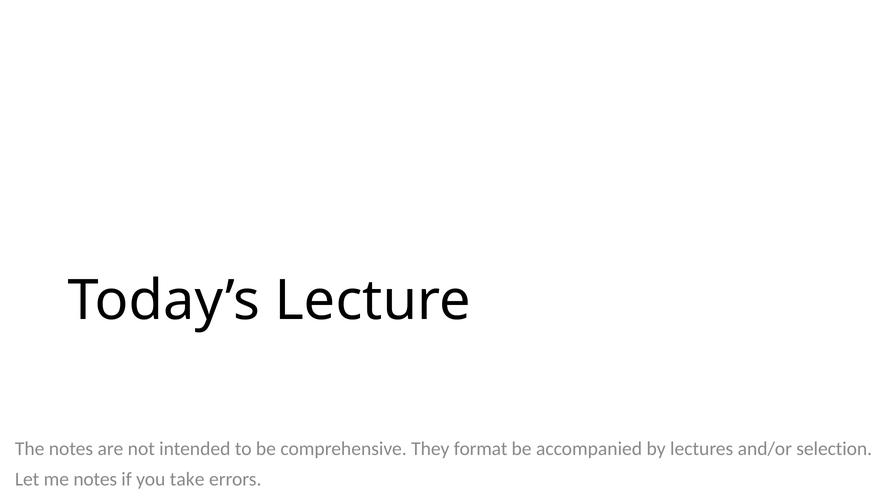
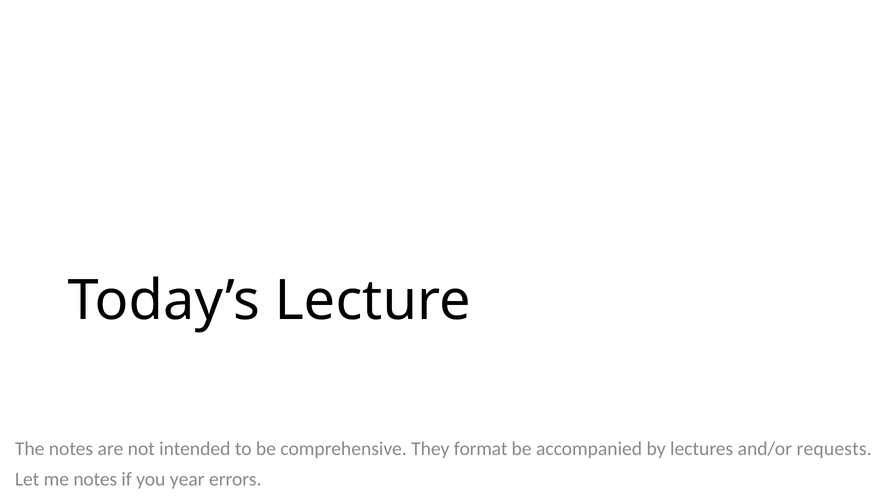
selection: selection -> requests (834, 449)
take: take -> year (187, 479)
